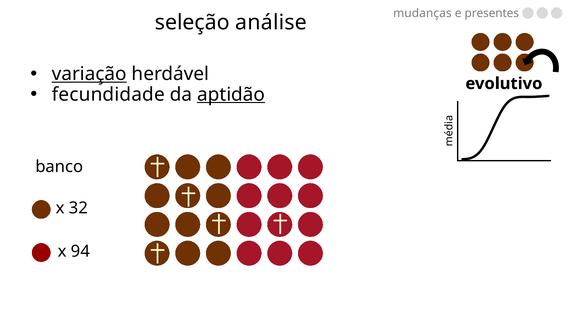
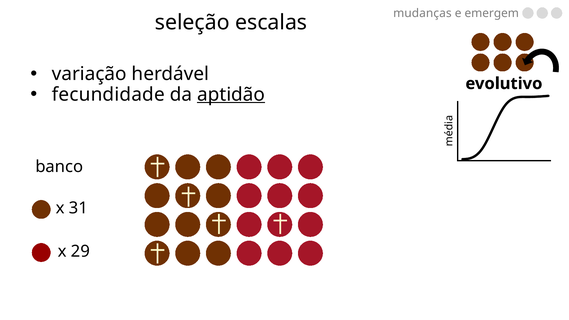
presentes: presentes -> emergem (492, 13)
análise: análise -> escalas (271, 23)
variação underline: present -> none (89, 74)
32: 32 -> 31 (78, 208)
94: 94 -> 29 (80, 251)
